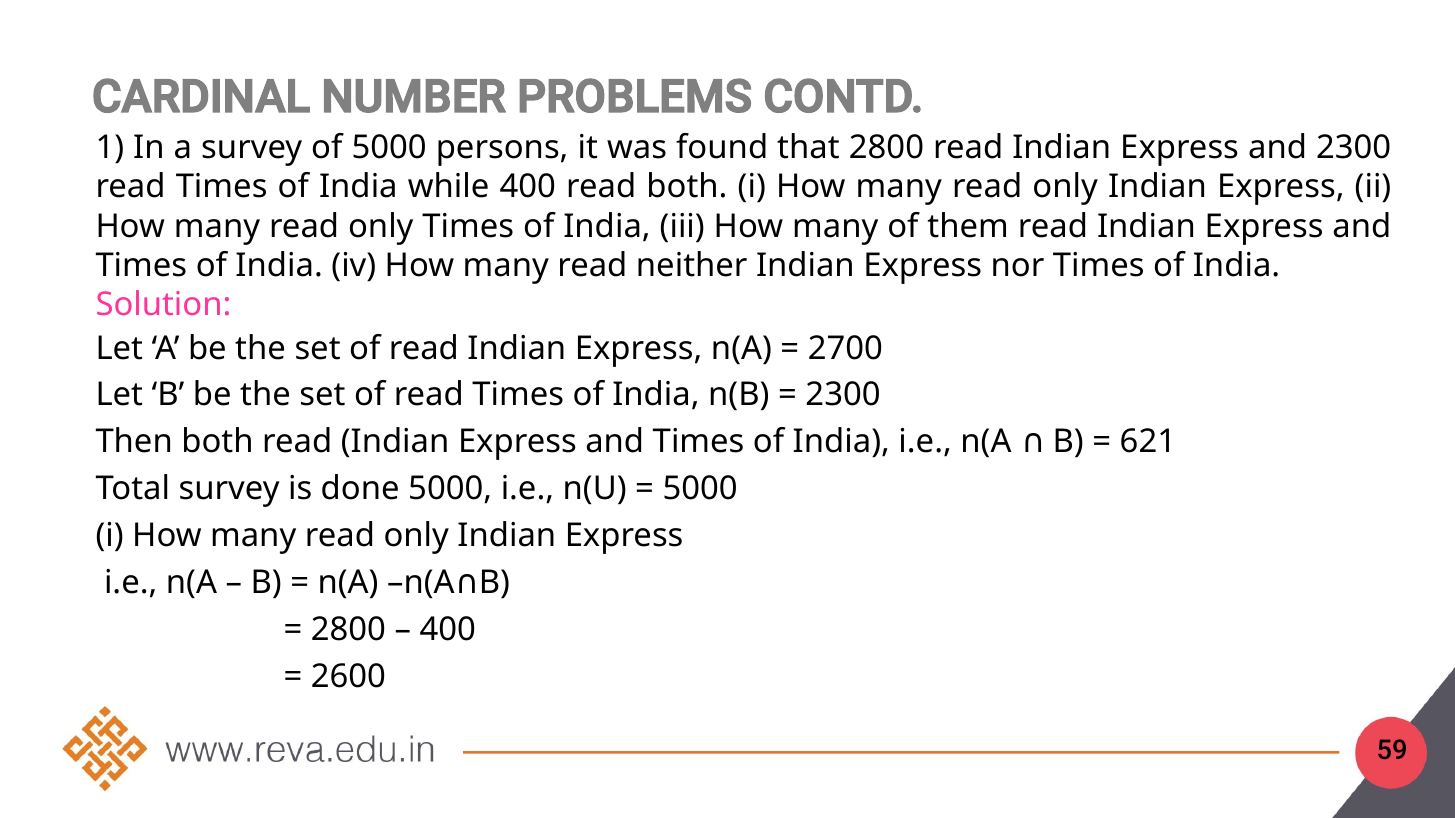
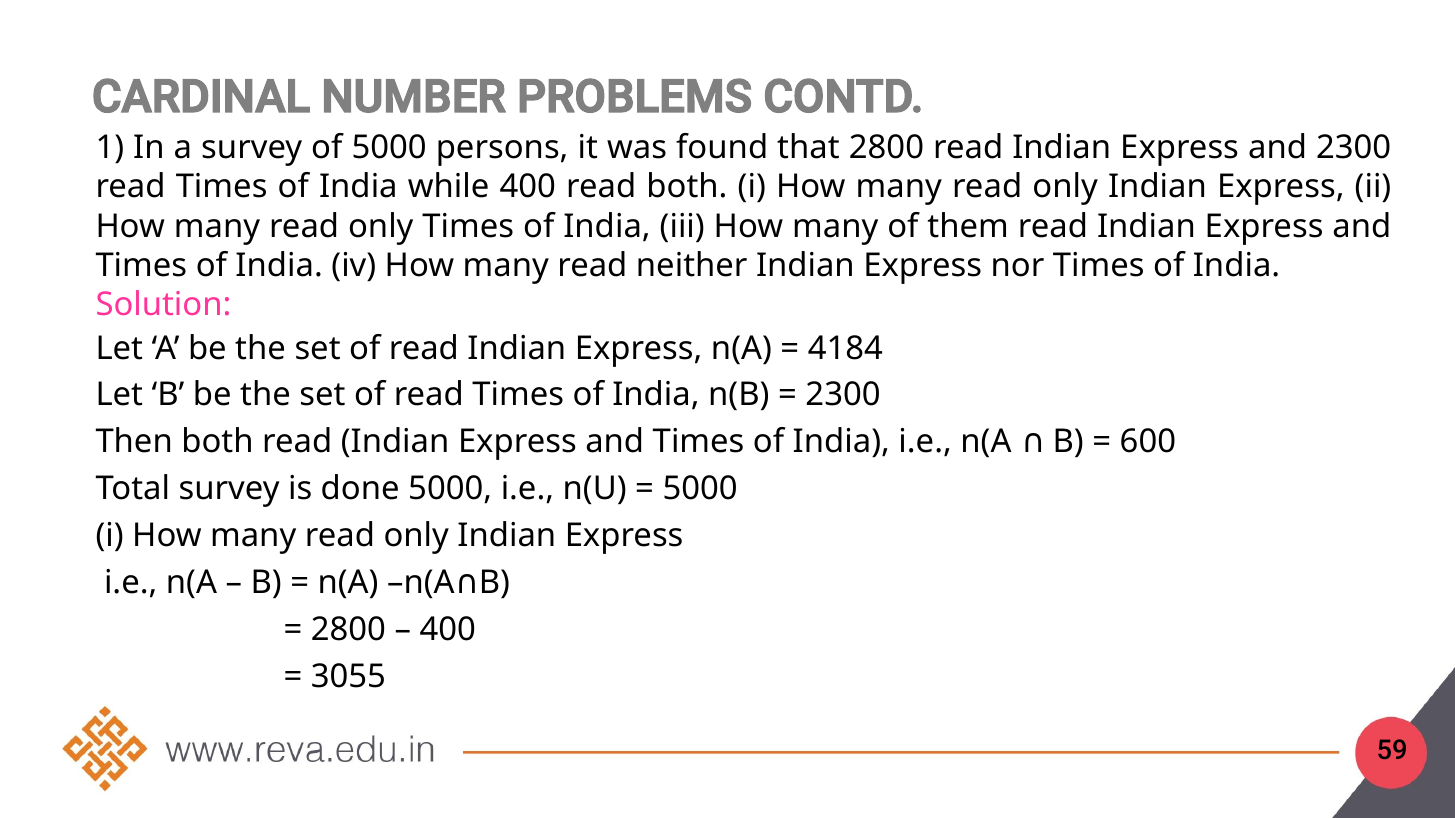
2700: 2700 -> 4184 (845, 348)
621: 621 -> 600 (1148, 442)
2600: 2600 -> 3055 (348, 677)
